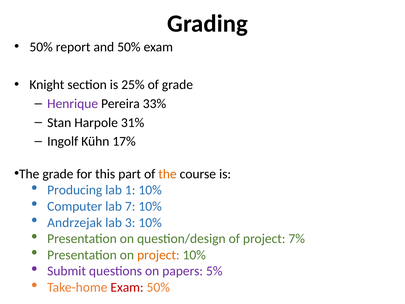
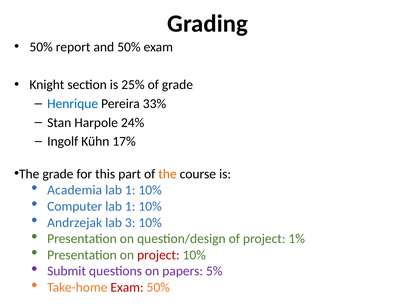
Henrique colour: purple -> blue (73, 104)
31%: 31% -> 24% (133, 122)
Producing: Producing -> Academia (75, 190)
Computer lab 7: 7 -> 1 (130, 206)
7%: 7% -> 1% (297, 239)
project colour: orange -> red (158, 255)
